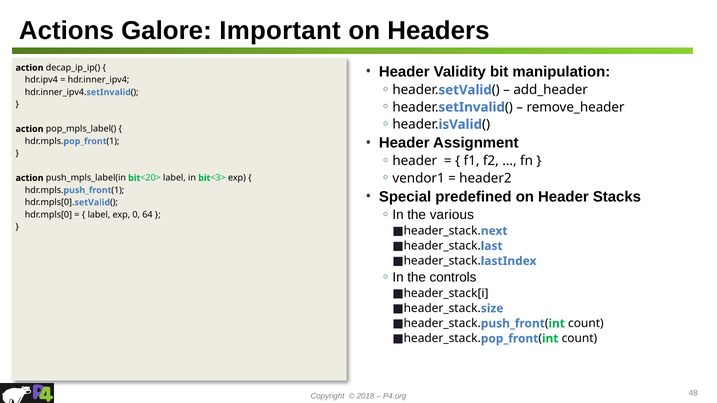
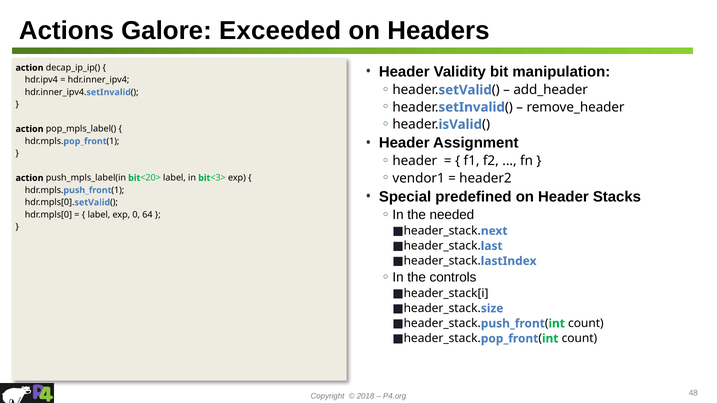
Important: Important -> Exceeded (280, 31)
various: various -> needed (452, 215)
